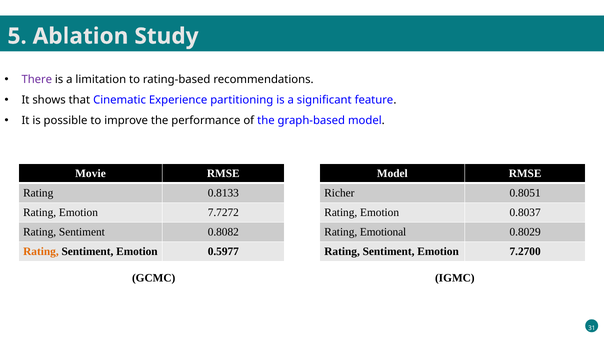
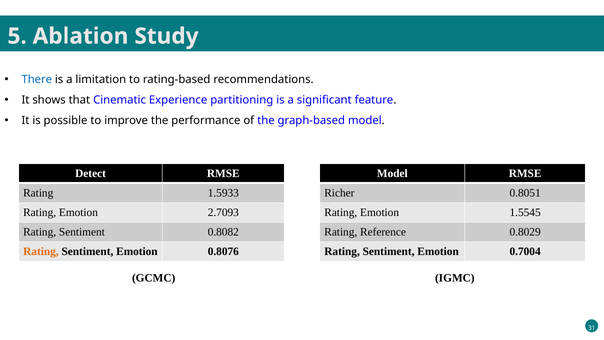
There colour: purple -> blue (37, 80)
Movie: Movie -> Detect (91, 173)
0.8133: 0.8133 -> 1.5933 (223, 193)
7.7272: 7.7272 -> 2.7093 (223, 212)
0.8037: 0.8037 -> 1.5545 (525, 212)
Emotional: Emotional -> Reference (383, 232)
0.5977: 0.5977 -> 0.8076 (223, 251)
7.2700: 7.2700 -> 0.7004 (525, 251)
